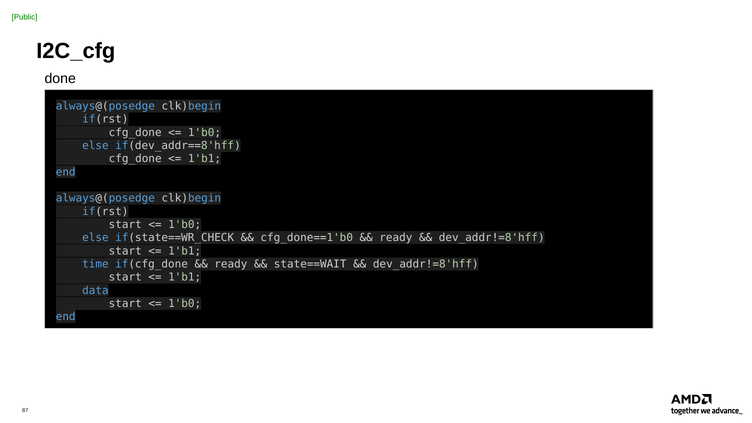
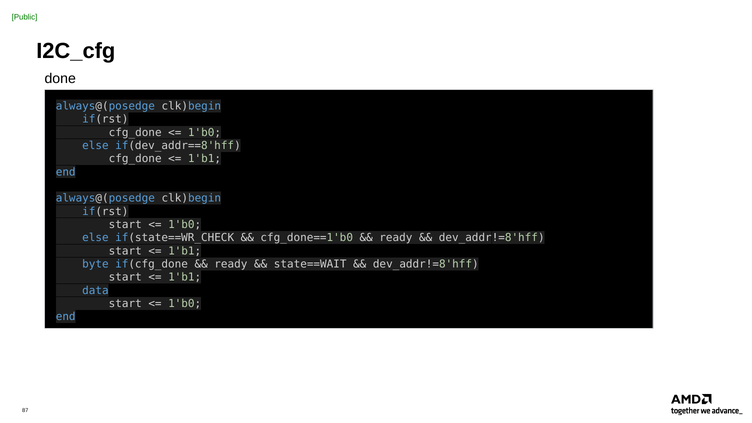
time: time -> byte (95, 264)
